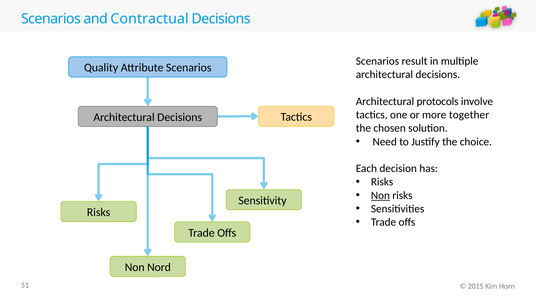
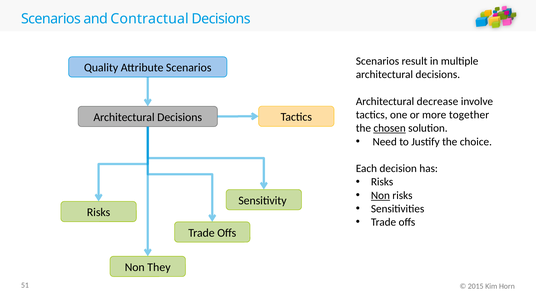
protocols: protocols -> decrease (437, 101)
chosen underline: none -> present (390, 128)
Nord: Nord -> They (159, 267)
